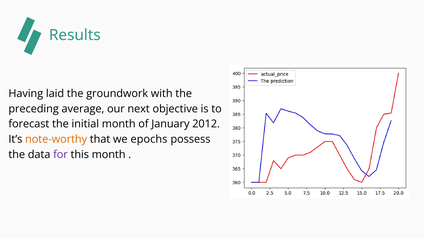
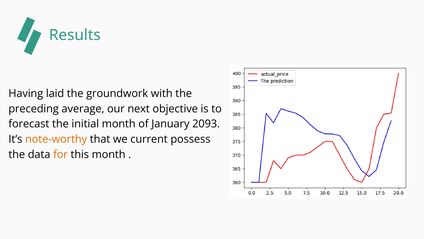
2012: 2012 -> 2093 (206, 124)
epochs: epochs -> current (149, 139)
for colour: purple -> orange (60, 154)
